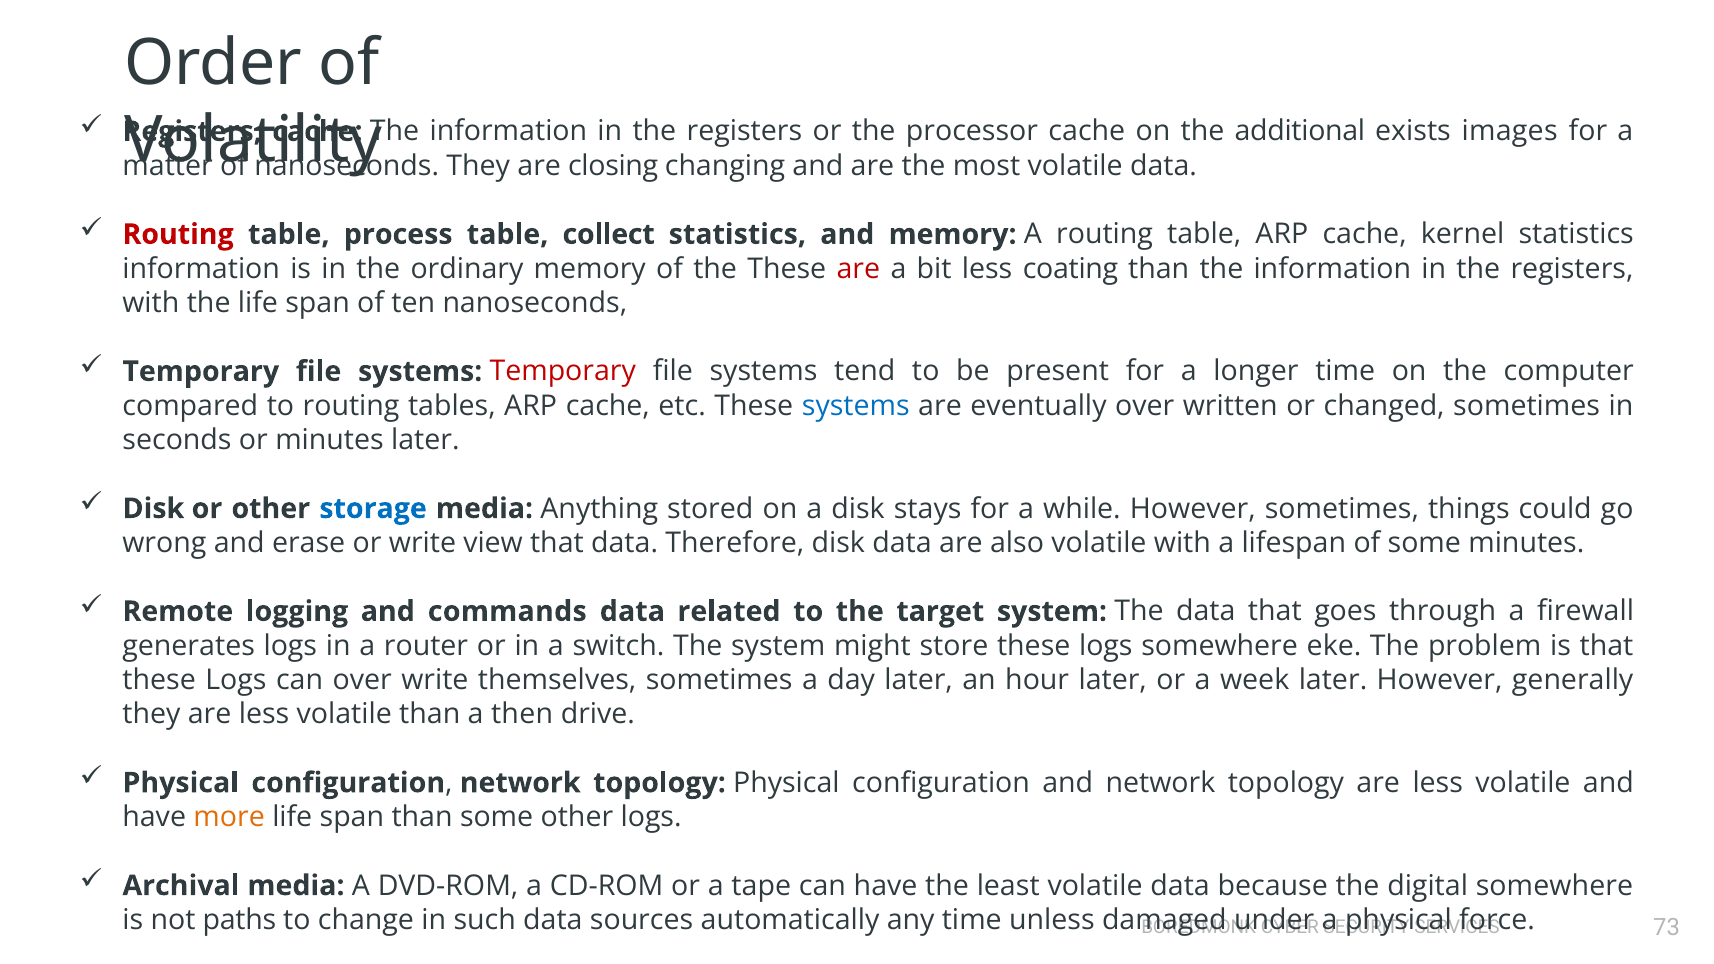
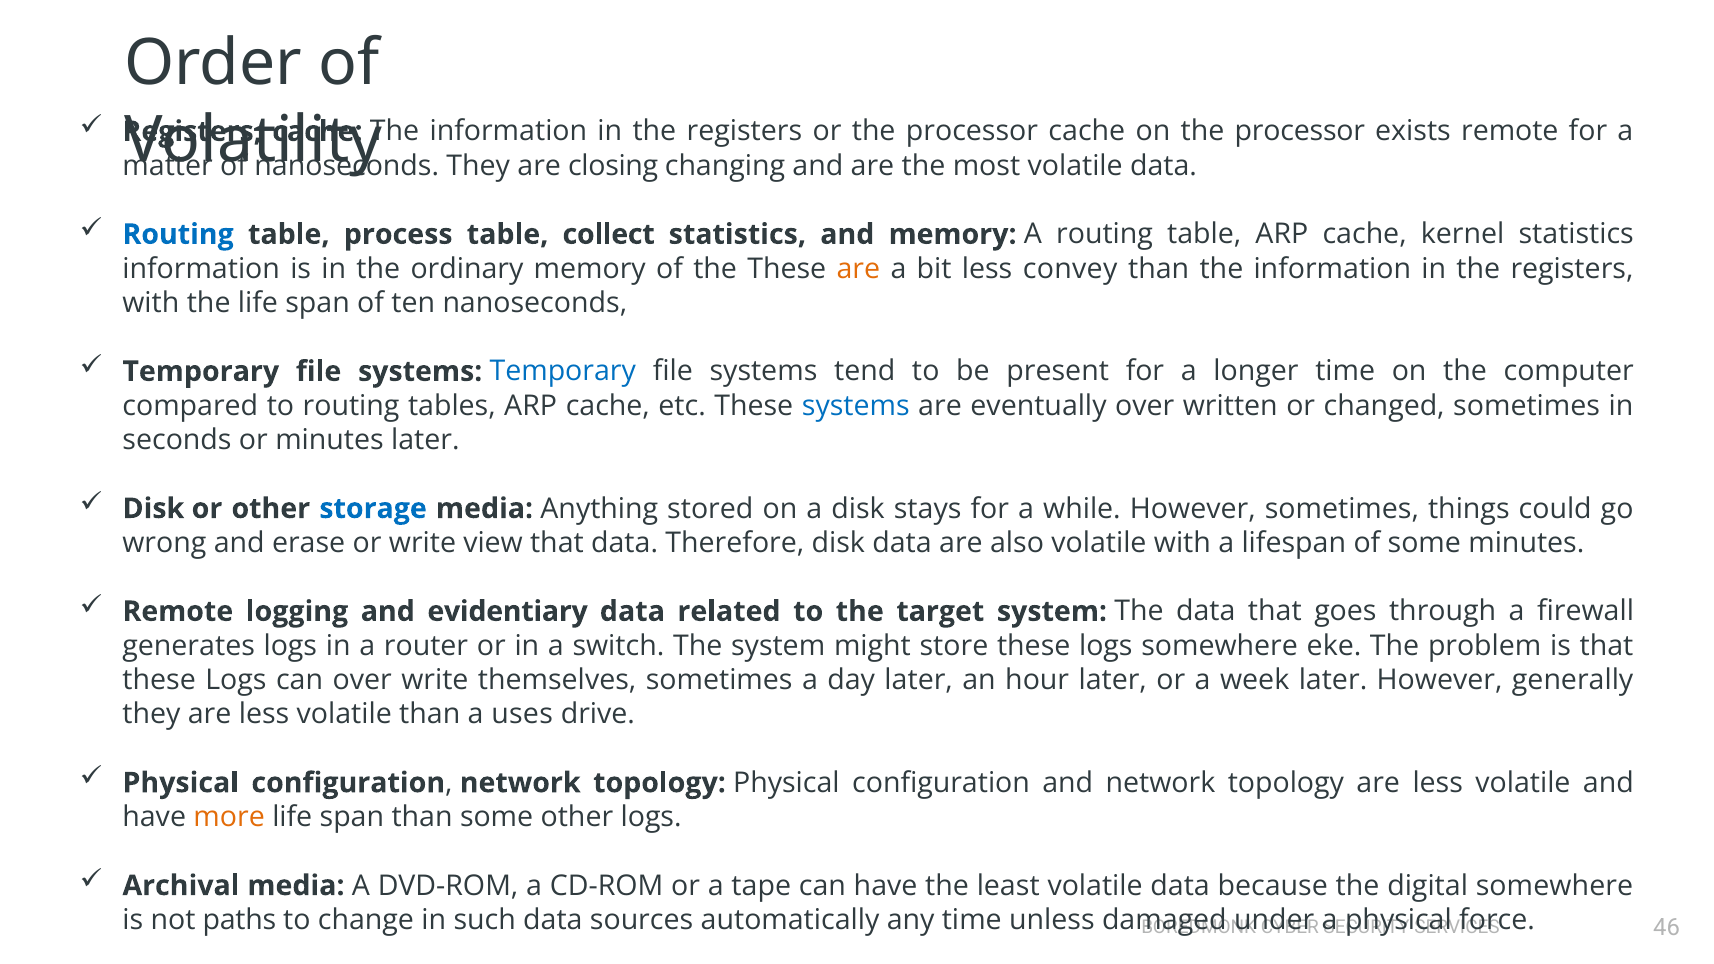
on the additional: additional -> processor (1300, 132)
exists images: images -> remote (1510, 132)
Routing colour: red -> blue (178, 234)
are colour: red -> orange (858, 269)
coating: coating -> convey (1070, 269)
Temporary colour: red -> blue (563, 371)
commands: commands -> evidentiary (508, 611)
then: then -> uses (522, 714)
73: 73 -> 46 (1667, 928)
